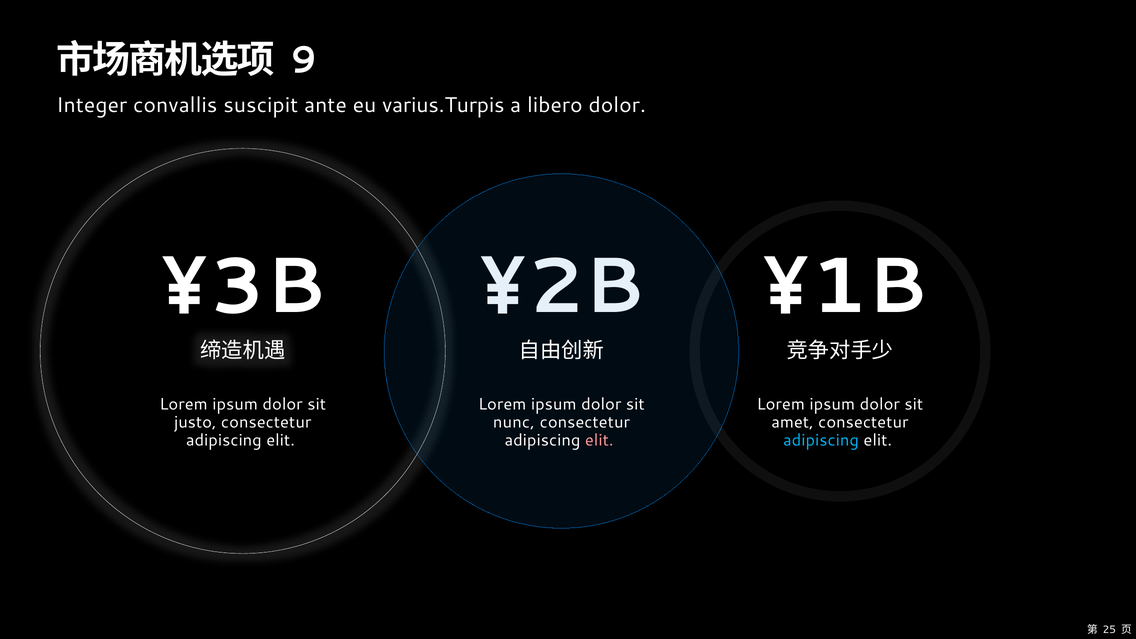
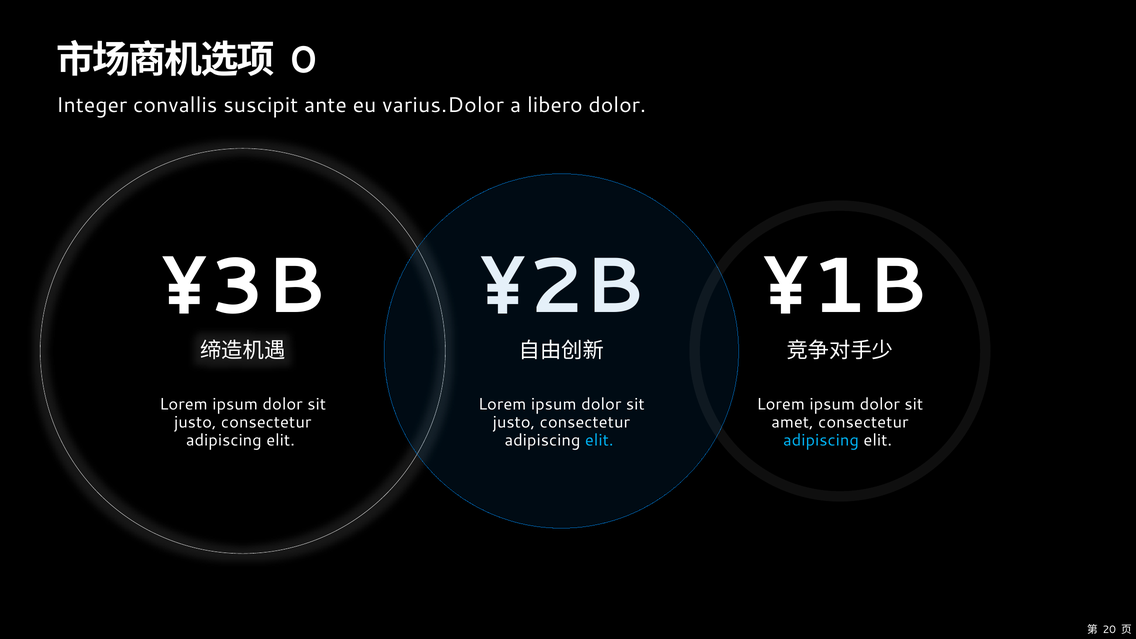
9: 9 -> 0 (304, 60)
varius.Turpis: varius.Turpis -> varius.Dolor (443, 105)
nunc: nunc -> justo (514, 422)
elit colour: pink -> light blue (599, 440)
25: 25 -> 20 (1109, 630)
